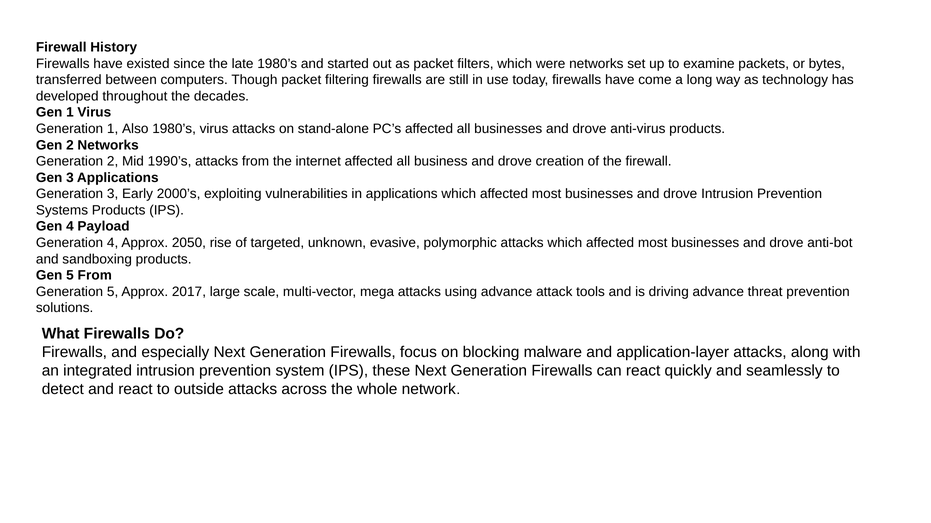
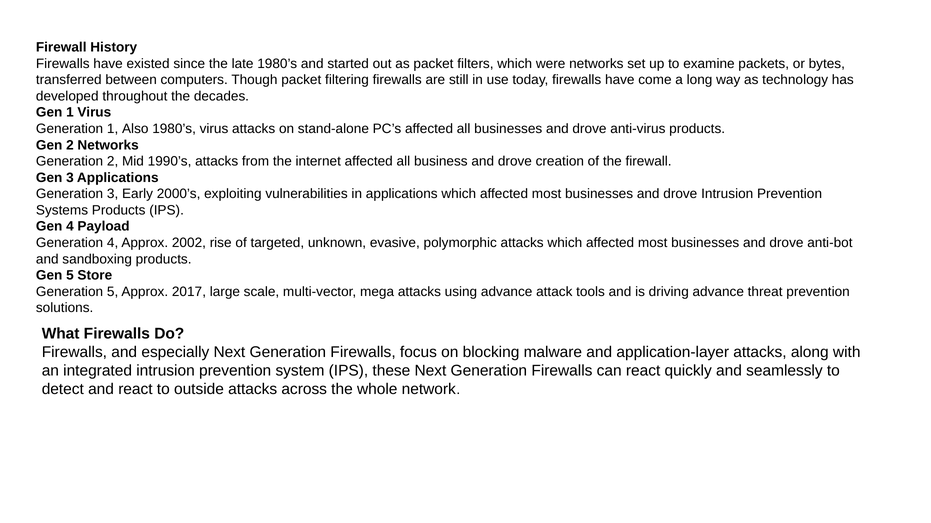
2050: 2050 -> 2002 (189, 243)
5 From: From -> Store (95, 276)
